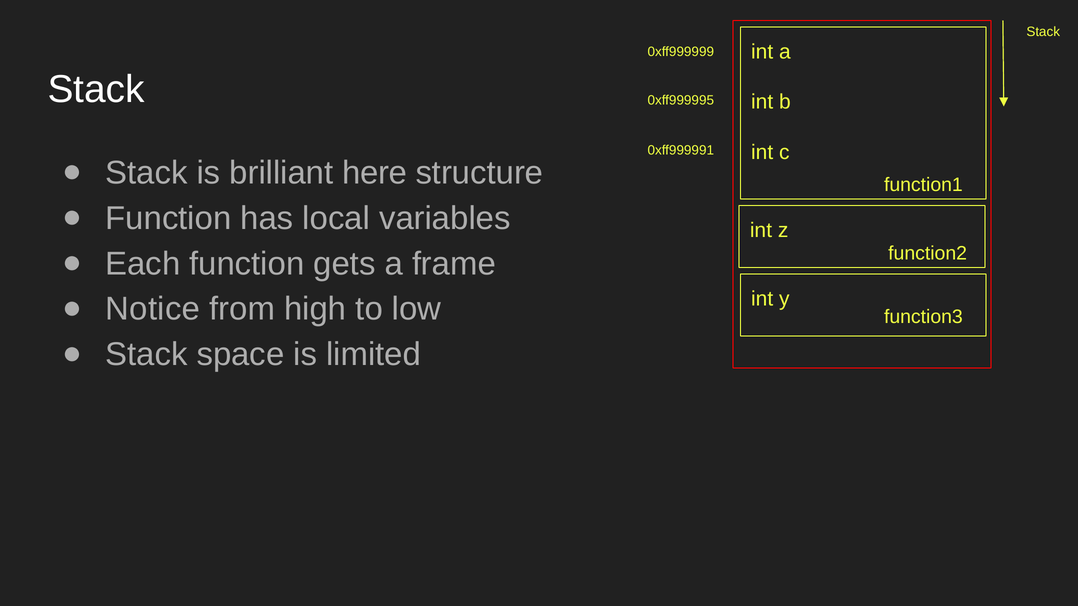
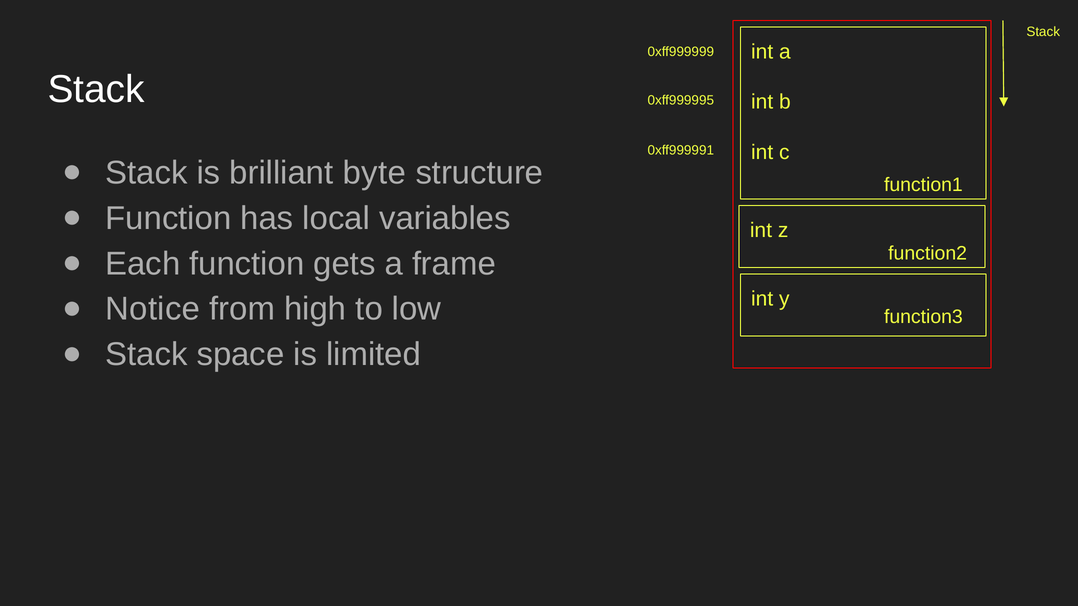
here: here -> byte (374, 173)
